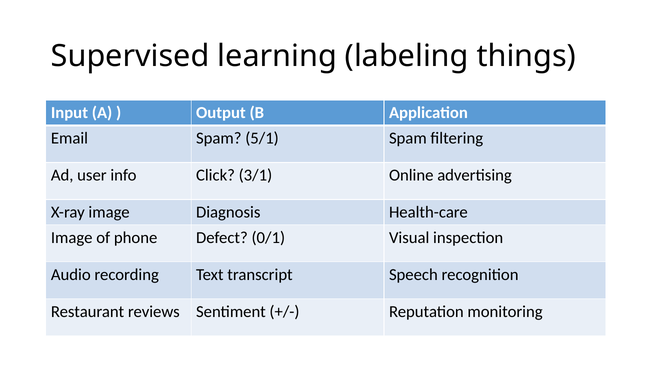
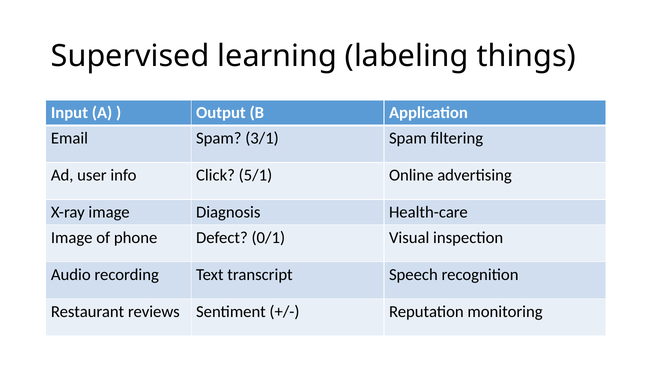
5/1: 5/1 -> 3/1 (262, 138)
3/1: 3/1 -> 5/1 (255, 175)
